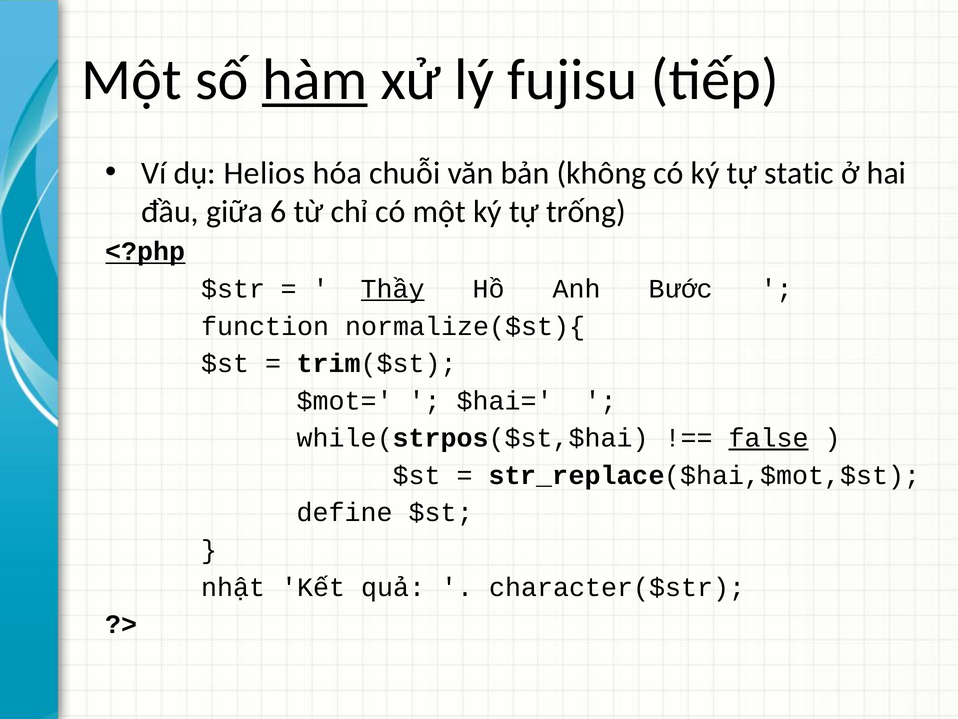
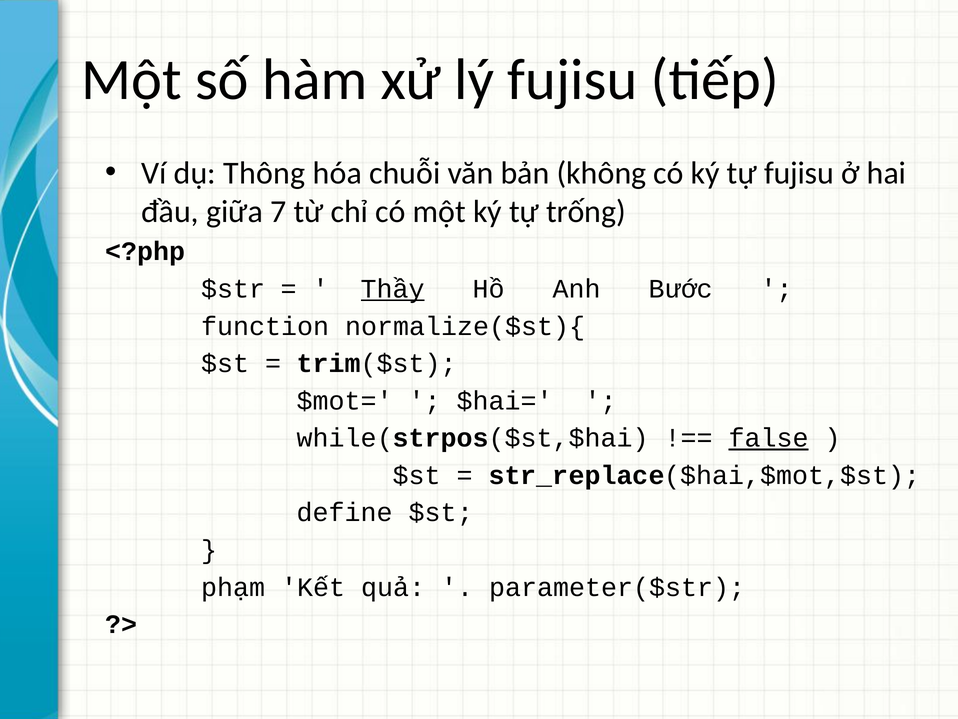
hàm underline: present -> none (315, 80)
Helios: Helios -> Thông (264, 173)
tự static: static -> fujisu (799, 173)
6: 6 -> 7 (278, 211)
<?php underline: present -> none (145, 251)
nhật: nhật -> phạm (233, 587)
character($str: character($str -> parameter($str (617, 587)
